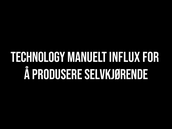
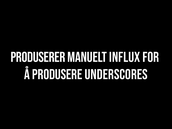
TECHNOLOGY: TECHNOLOGY -> PRODUSERER (38, 57)
SELVKJØRENDE: SELVKJØRENDE -> UNDERSCORES (116, 74)
